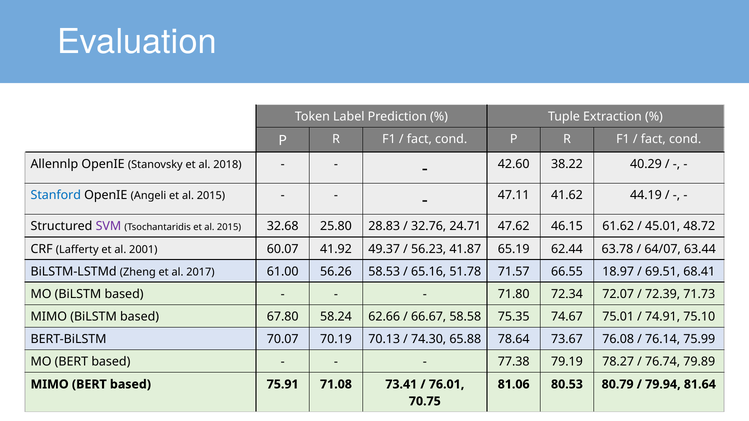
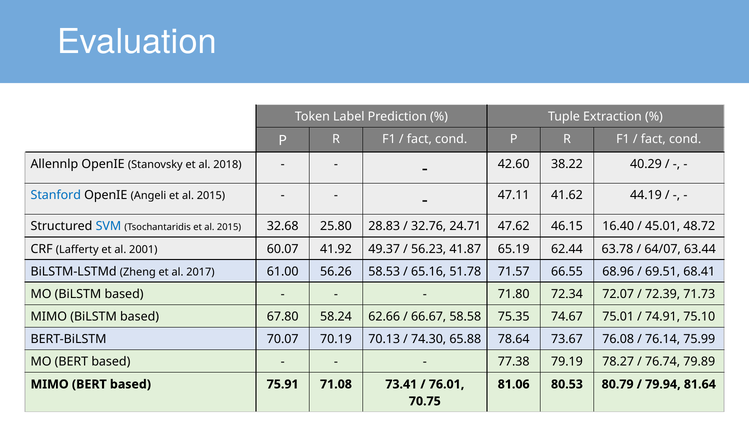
SVM colour: purple -> blue (108, 227)
61.62: 61.62 -> 16.40 (618, 227)
18.97: 18.97 -> 68.96 (618, 272)
